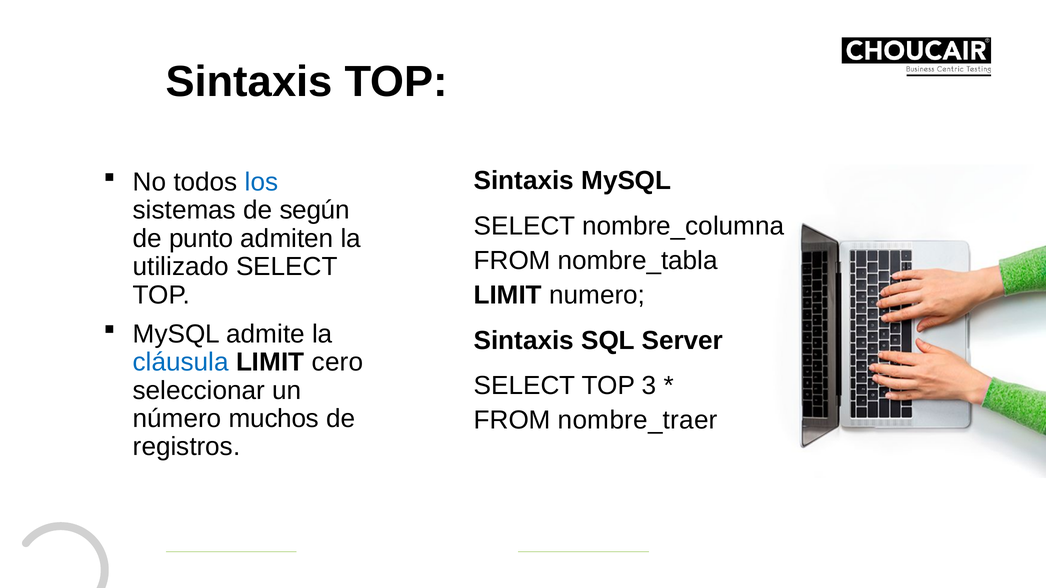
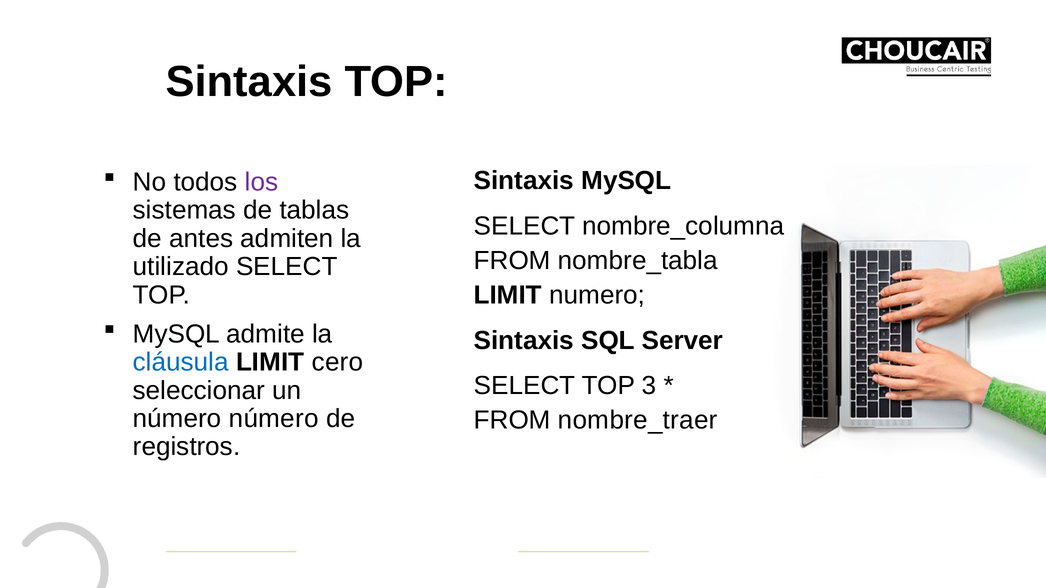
los colour: blue -> purple (261, 182)
según: según -> tablas (315, 210)
punto: punto -> antes (201, 239)
número muchos: muchos -> número (274, 419)
